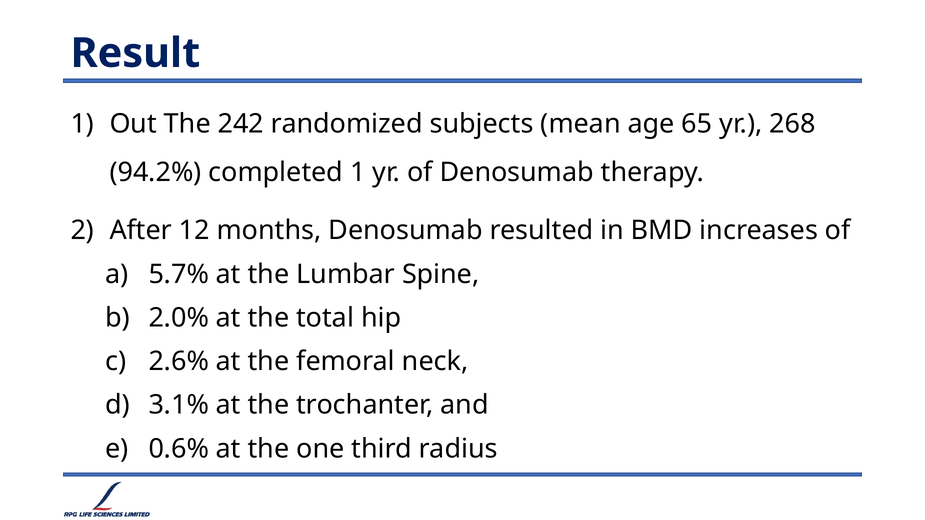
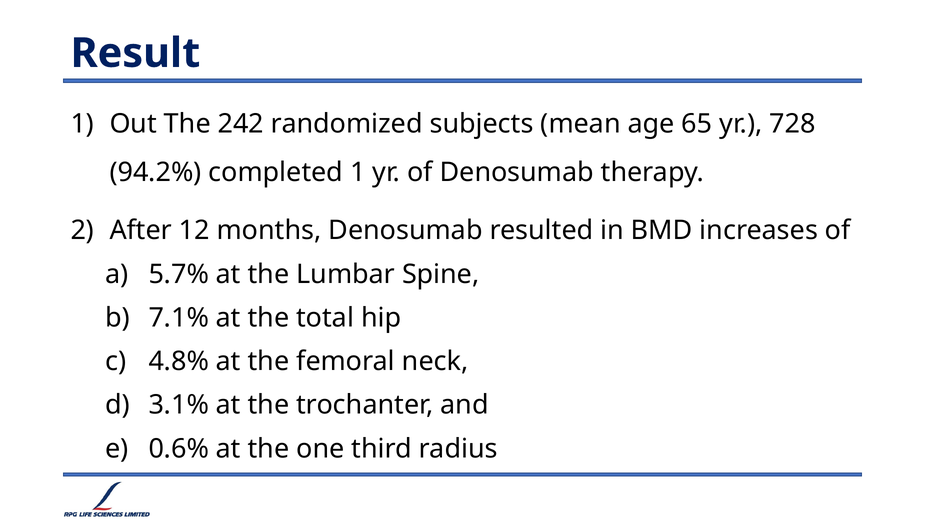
268: 268 -> 728 (792, 124)
2.0%: 2.0% -> 7.1% (179, 318)
2.6%: 2.6% -> 4.8% (179, 362)
